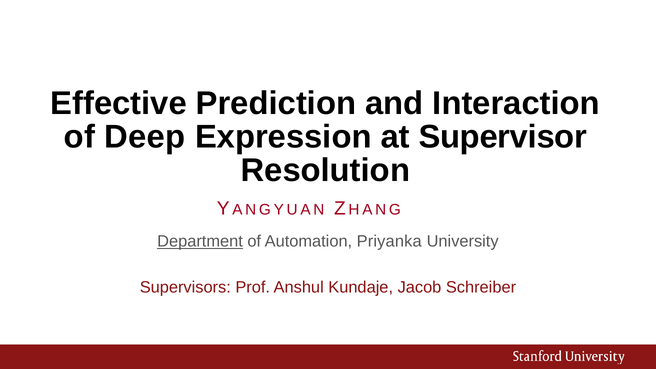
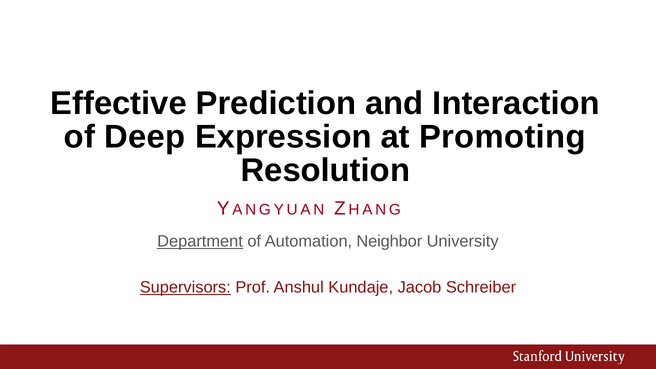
Supervisor: Supervisor -> Promoting (502, 137)
Priyanka: Priyanka -> Neighbor (389, 241)
Supervisors underline: none -> present (185, 287)
